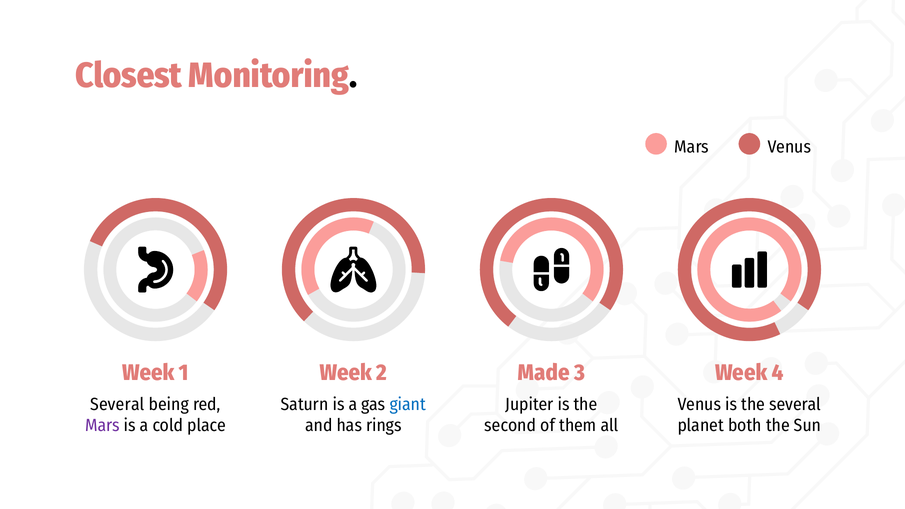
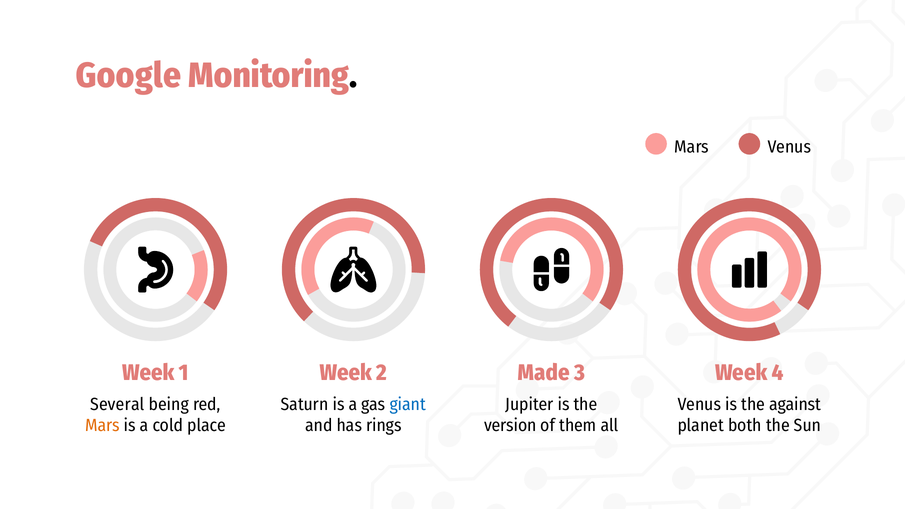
Closest: Closest -> Google (128, 76)
the several: several -> against (795, 404)
Mars colour: purple -> orange (102, 425)
second: second -> version (510, 425)
